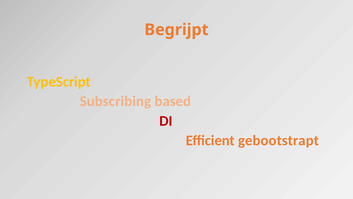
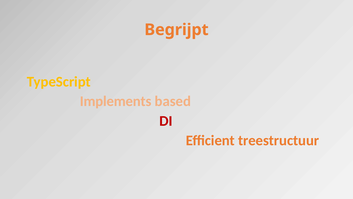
Subscribing: Subscribing -> Implements (116, 101)
gebootstrapt: gebootstrapt -> treestructuur (279, 140)
